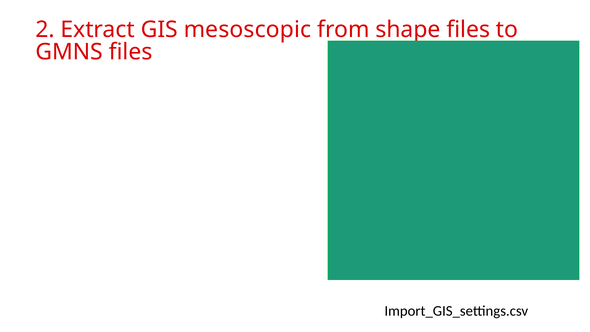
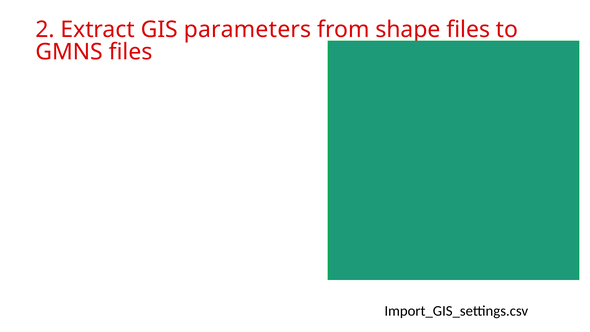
mesoscopic: mesoscopic -> parameters (247, 29)
